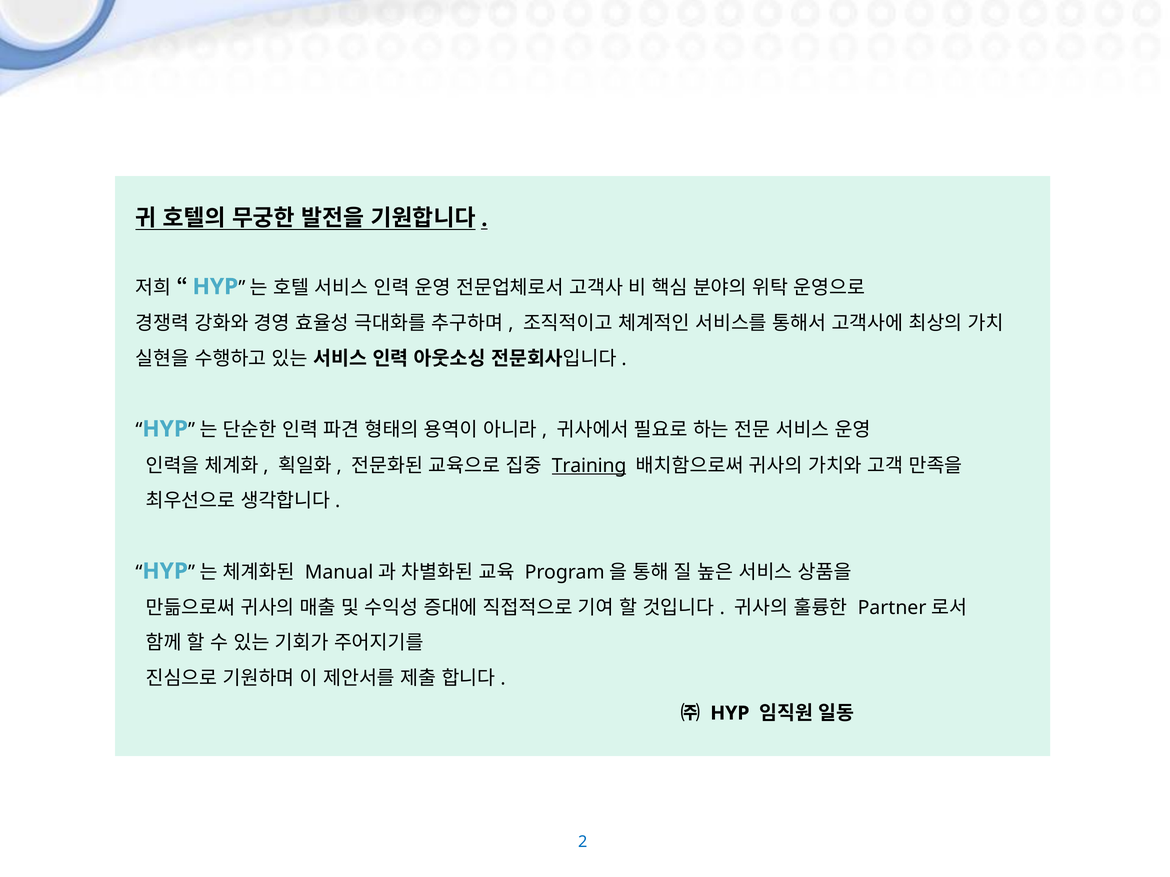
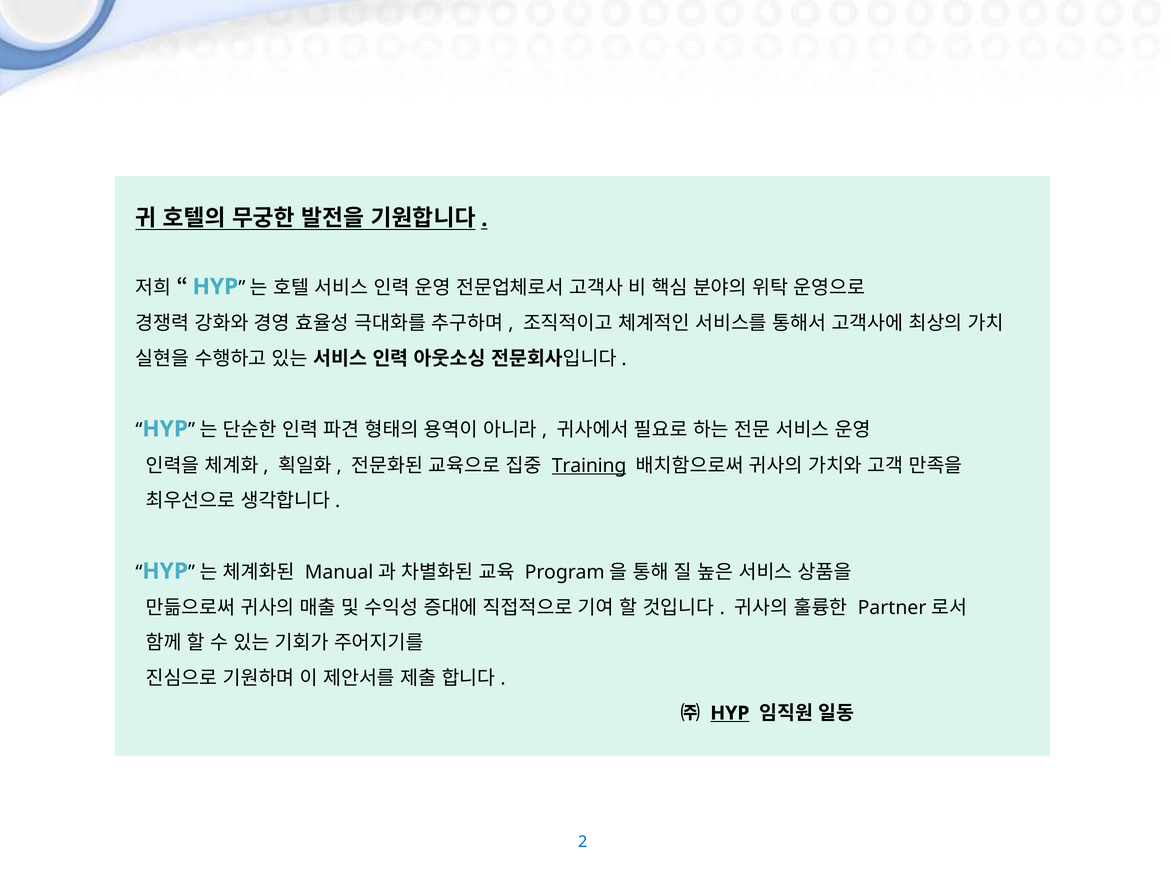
HYP underline: none -> present (730, 714)
